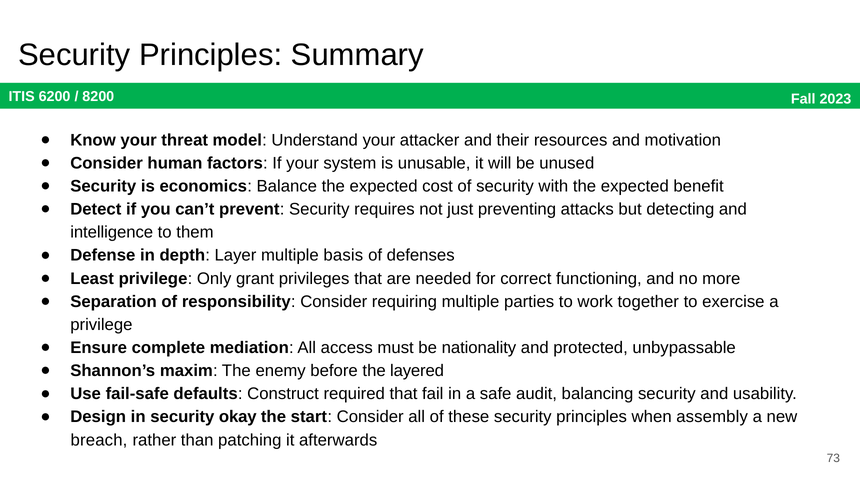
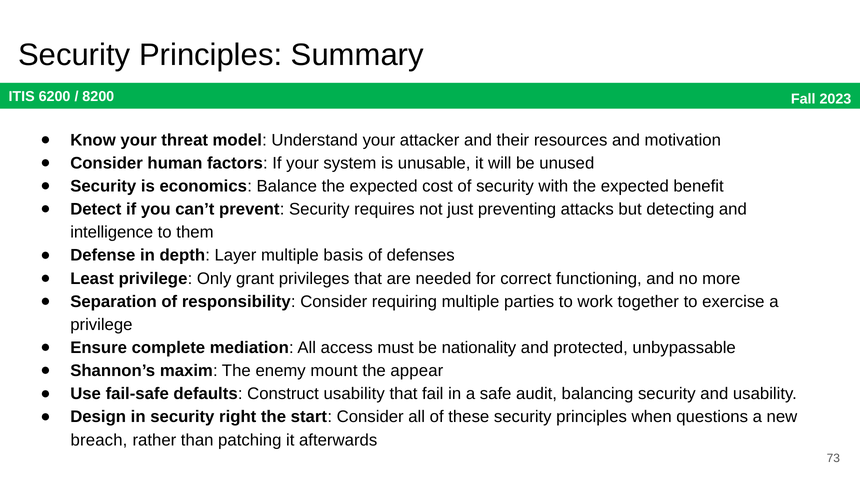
before: before -> mount (334, 371)
layered: layered -> appear (417, 371)
Construct required: required -> usability (354, 394)
okay: okay -> right (238, 417)
assembly: assembly -> questions (712, 417)
